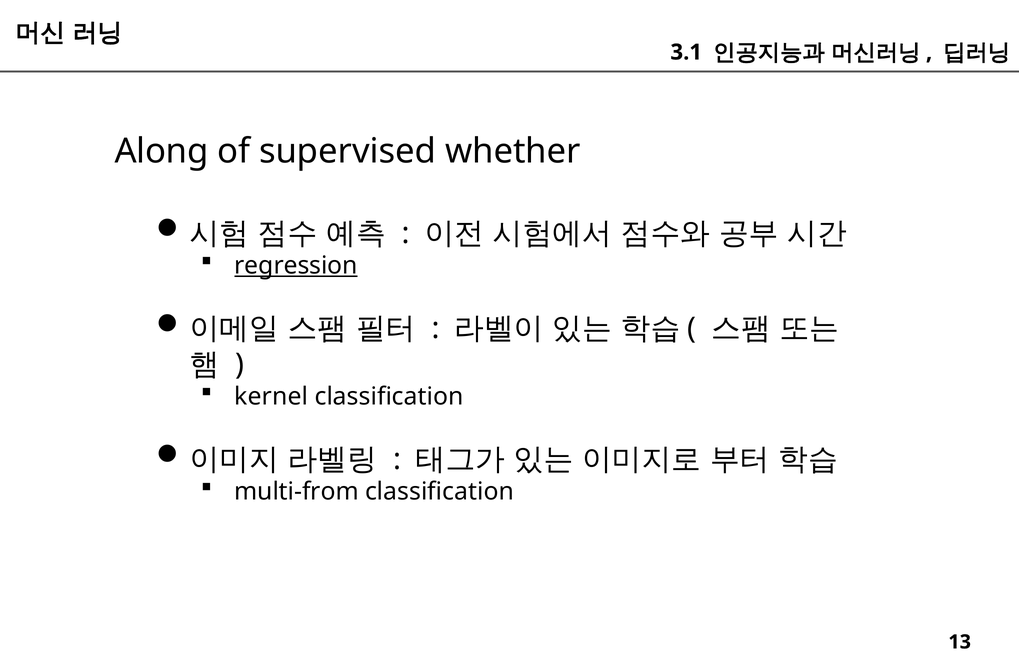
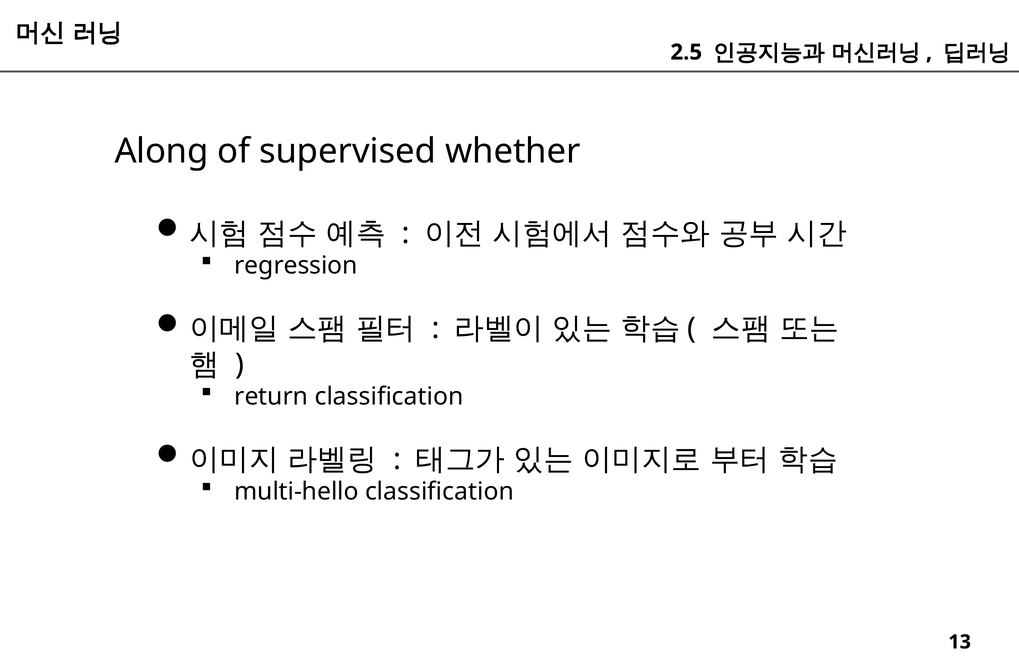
3.1: 3.1 -> 2.5 (686, 52)
regression underline: present -> none (296, 266)
kernel: kernel -> return (271, 397)
multi-from: multi-from -> multi-hello (297, 492)
